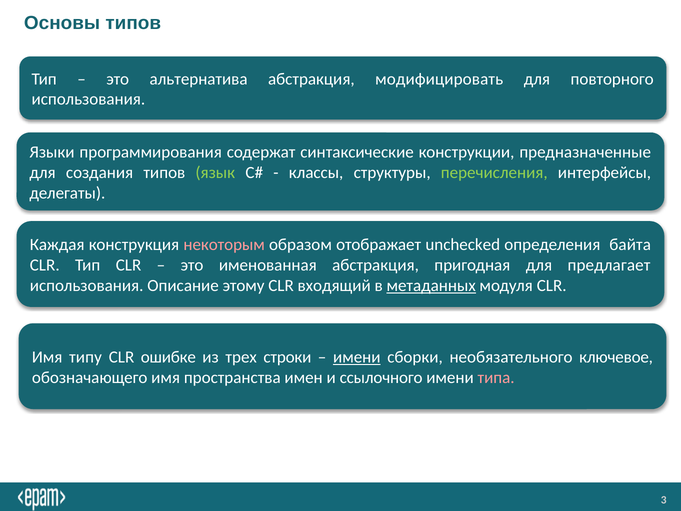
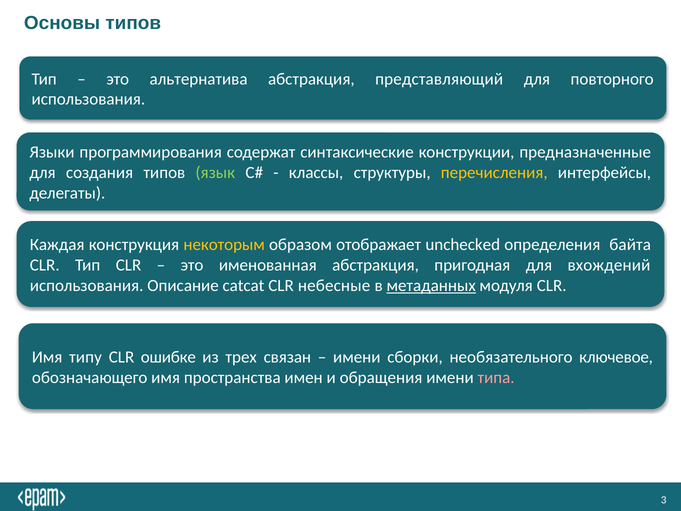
модифицировать: модифицировать -> представляющий (439, 79)
перечисления colour: light green -> yellow (494, 173)
некоторым colour: pink -> yellow (224, 245)
предлагает: предлагает -> вхождений (609, 265)
этому: этому -> cаtcat (243, 285)
входящий: входящий -> небесные (334, 285)
строки: строки -> связан (287, 357)
имени underline: present -> none (357, 357)
ссылочного: ссылочного -> обращения (381, 377)
